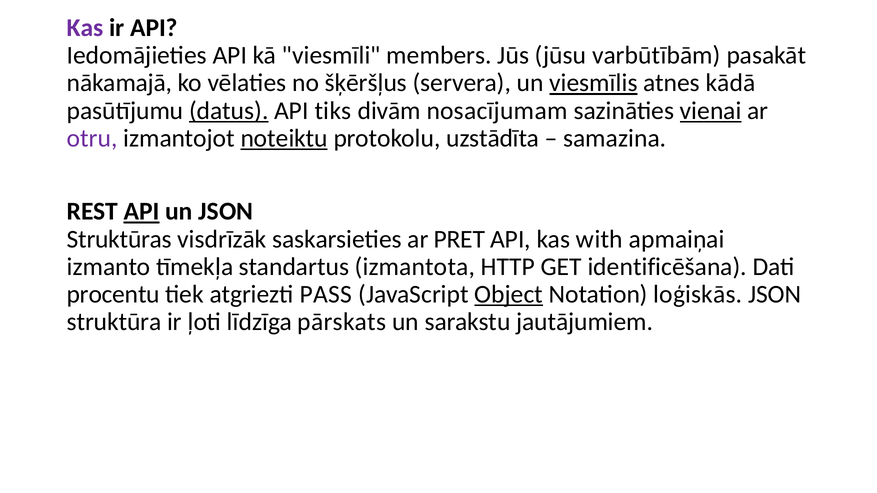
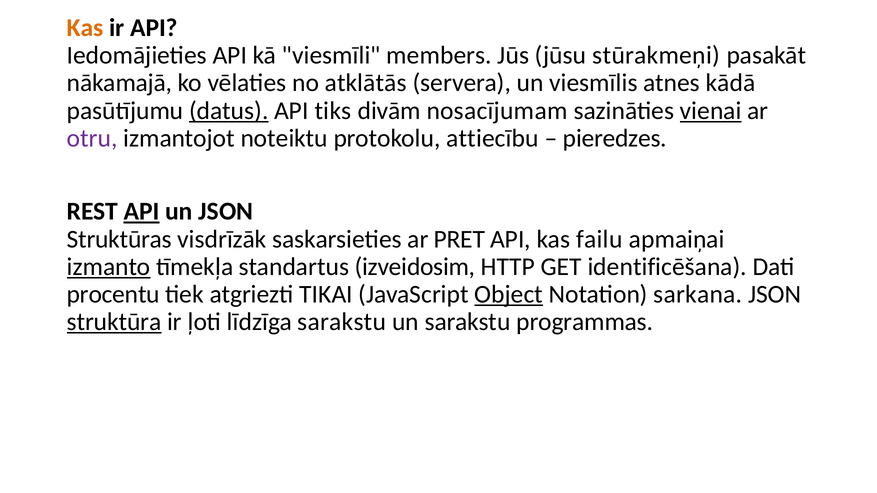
Kas colour: purple -> orange (85, 28)
varbūtībām: varbūtībām -> stūrakmeņi (656, 55)
šķēršļus: šķēršļus -> atklātās (366, 83)
viesmīlis underline: present -> none (593, 83)
noteiktu underline: present -> none (284, 138)
uzstādīta: uzstādīta -> attiecību (493, 138)
samazina: samazina -> pieredzes (615, 138)
with: with -> failu (599, 239)
izmanto underline: none -> present (109, 267)
izmantota: izmantota -> izveidosim (415, 267)
PASS: PASS -> TIKAI (326, 294)
loģiskās: loģiskās -> sarkana (698, 294)
struktūra underline: none -> present (114, 322)
līdzīga pārskats: pārskats -> sarakstu (342, 322)
jautājumiem: jautājumiem -> programmas (585, 322)
